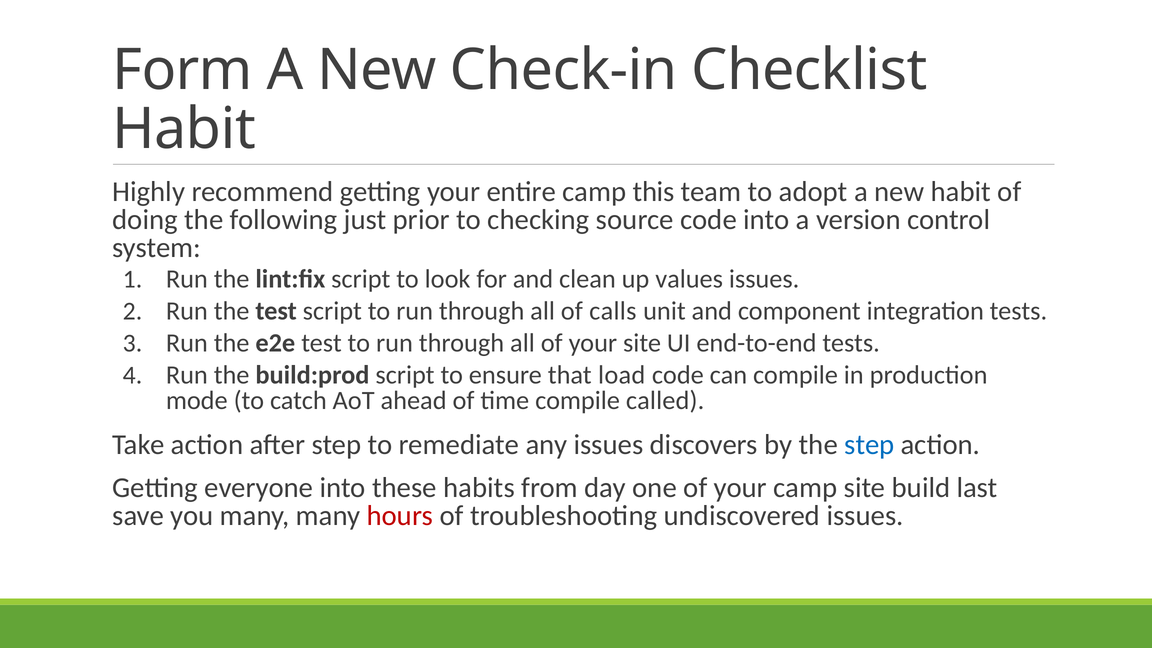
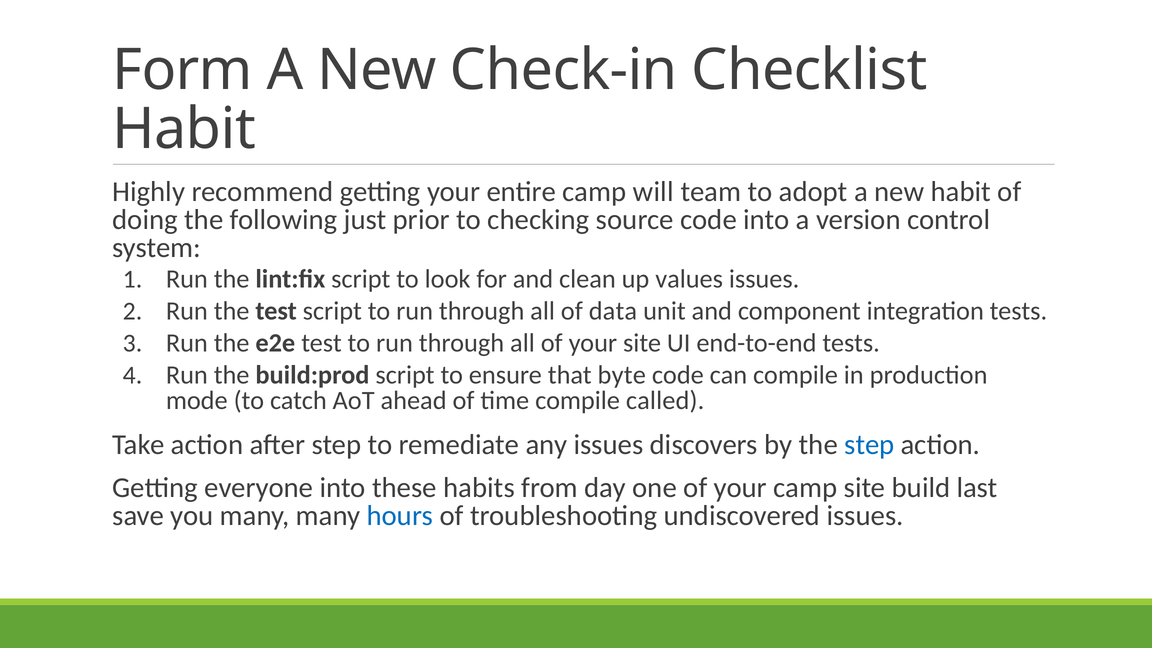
this: this -> will (653, 192)
calls: calls -> data (613, 311)
load: load -> byte (622, 375)
hours colour: red -> blue (400, 516)
